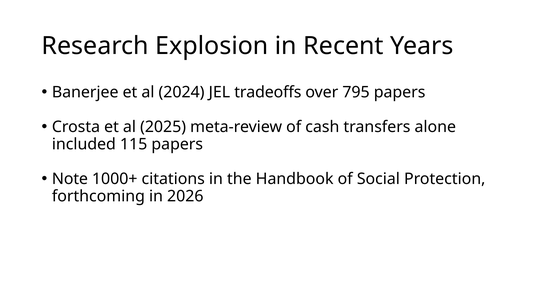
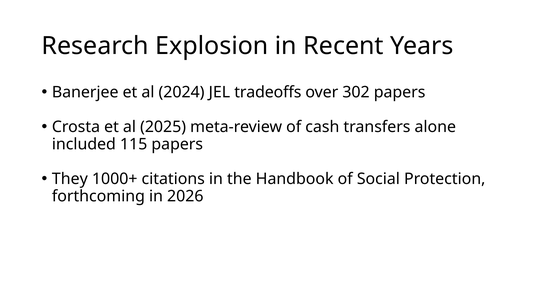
795: 795 -> 302 (356, 92)
Note: Note -> They (70, 179)
